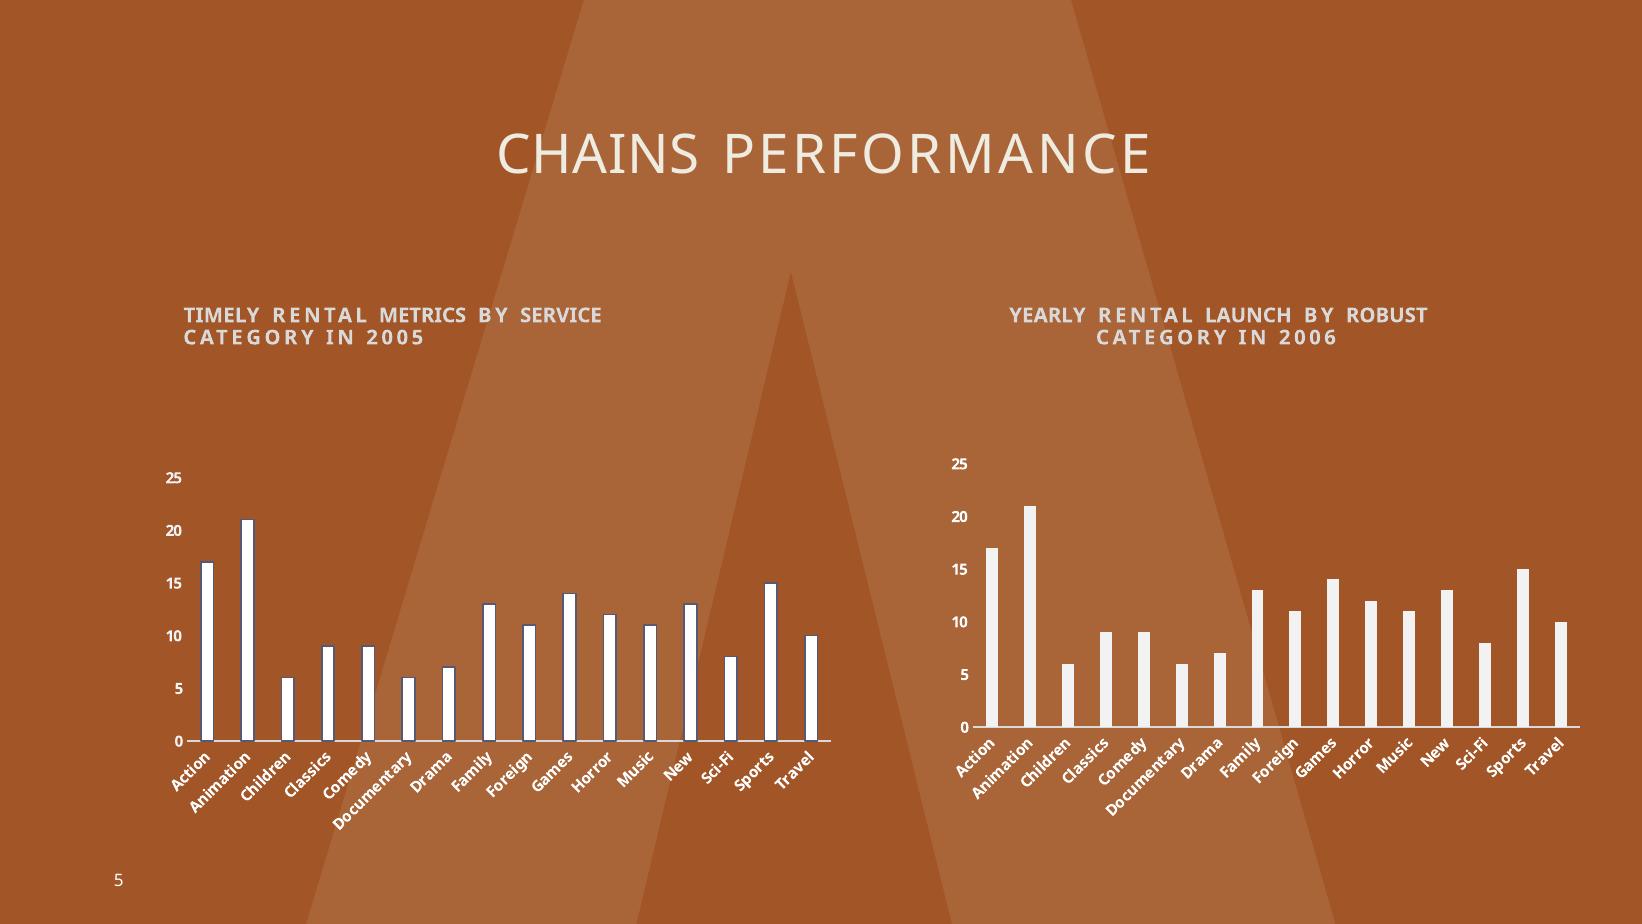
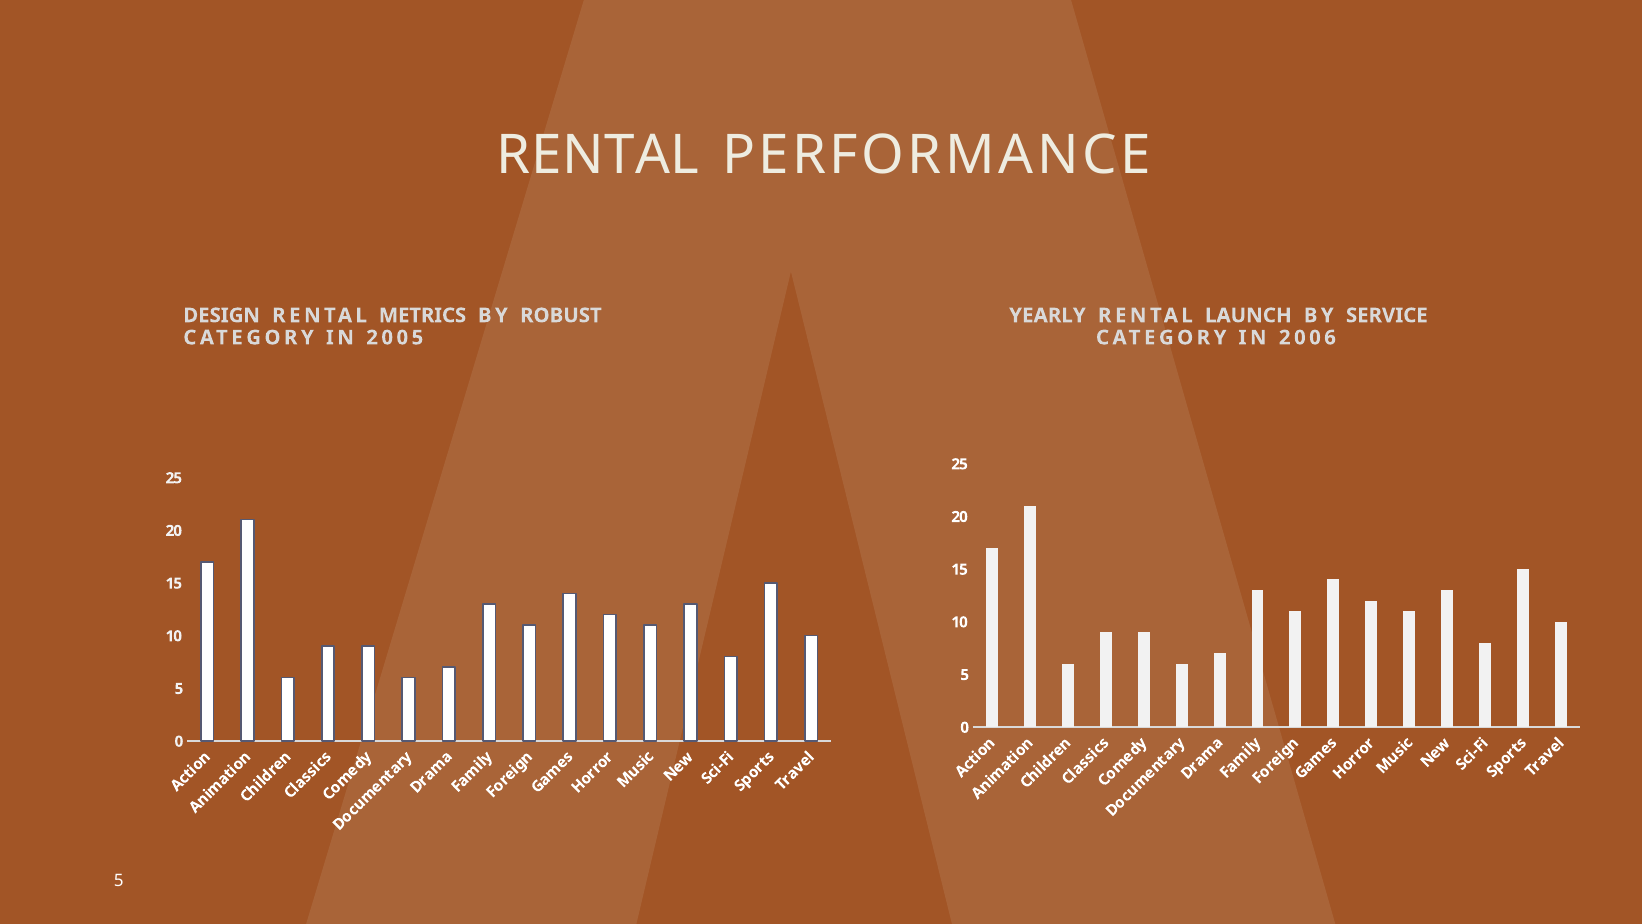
CHAINS: CHAINS -> RENTAL (598, 156)
TIMELY: TIMELY -> DESIGN (222, 315)
SERVICE: SERVICE -> ROBUST (561, 315)
ROBUST: ROBUST -> SERVICE (1387, 315)
